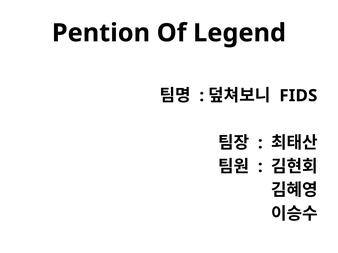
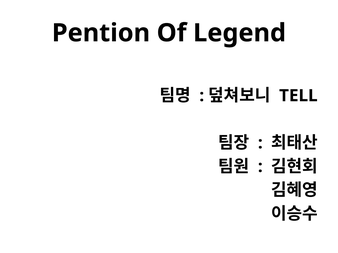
FIDS: FIDS -> TELL (298, 96)
